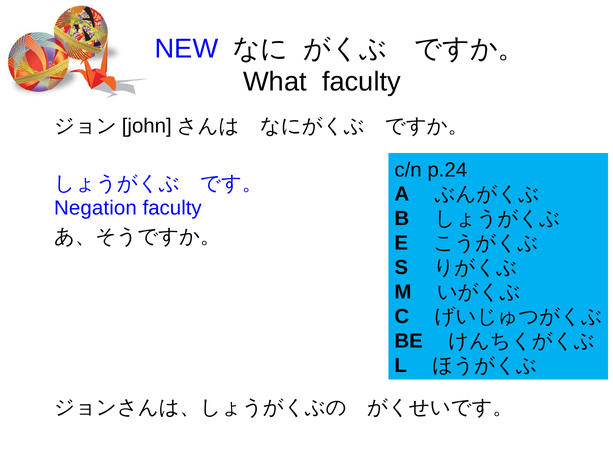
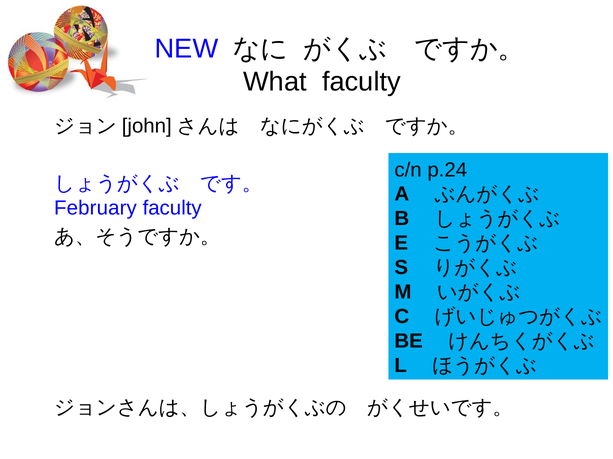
Negation: Negation -> February (95, 208)
